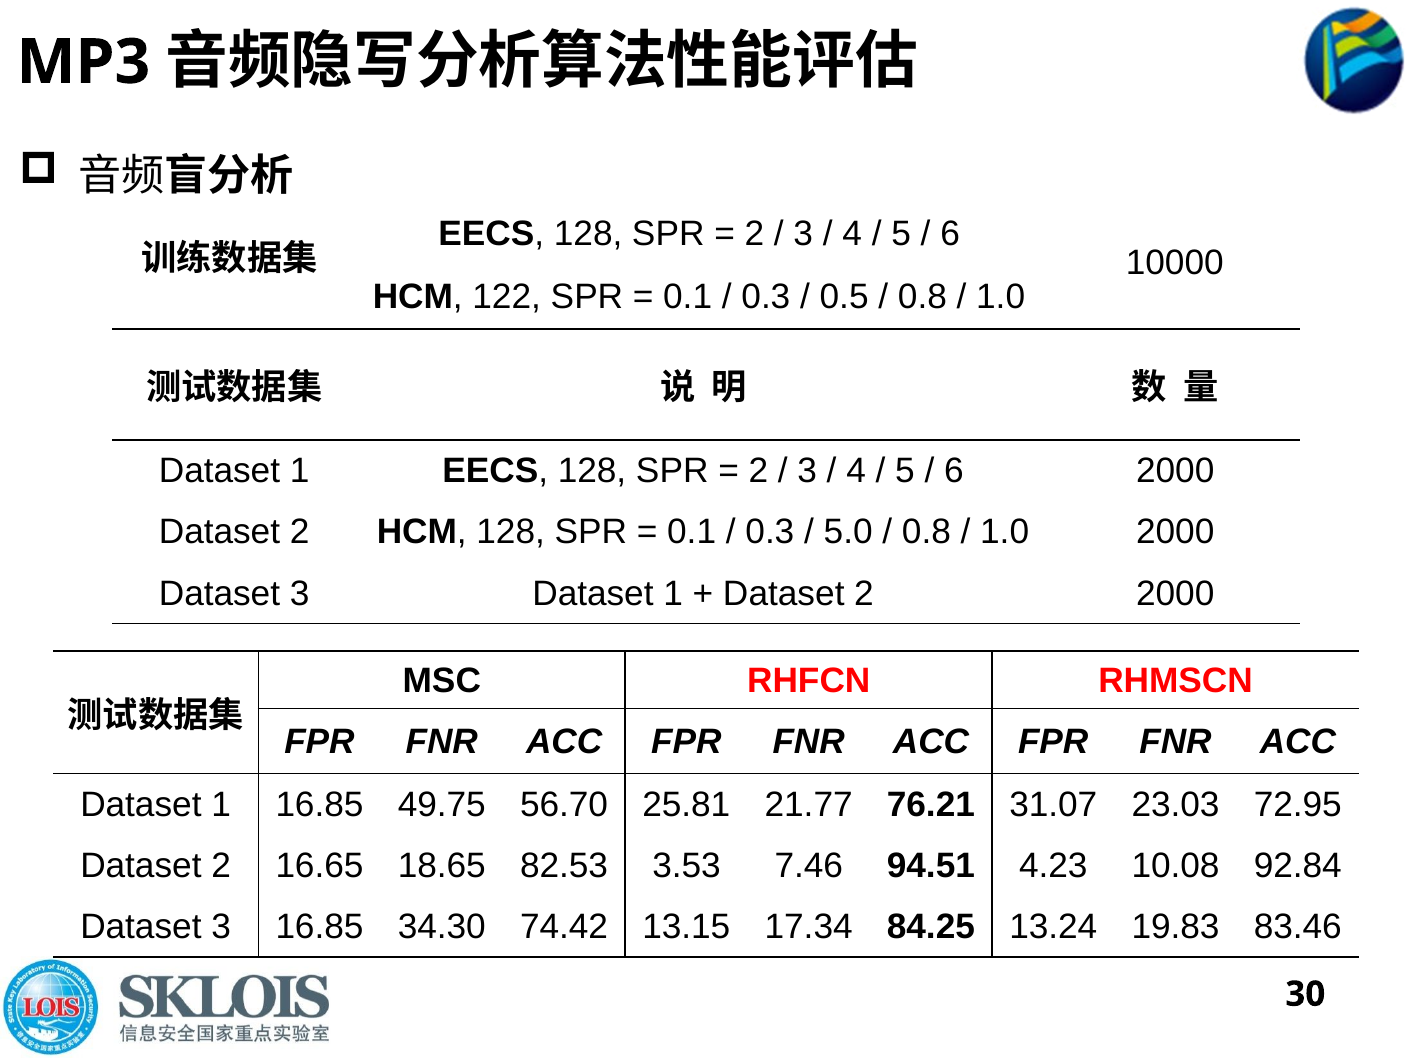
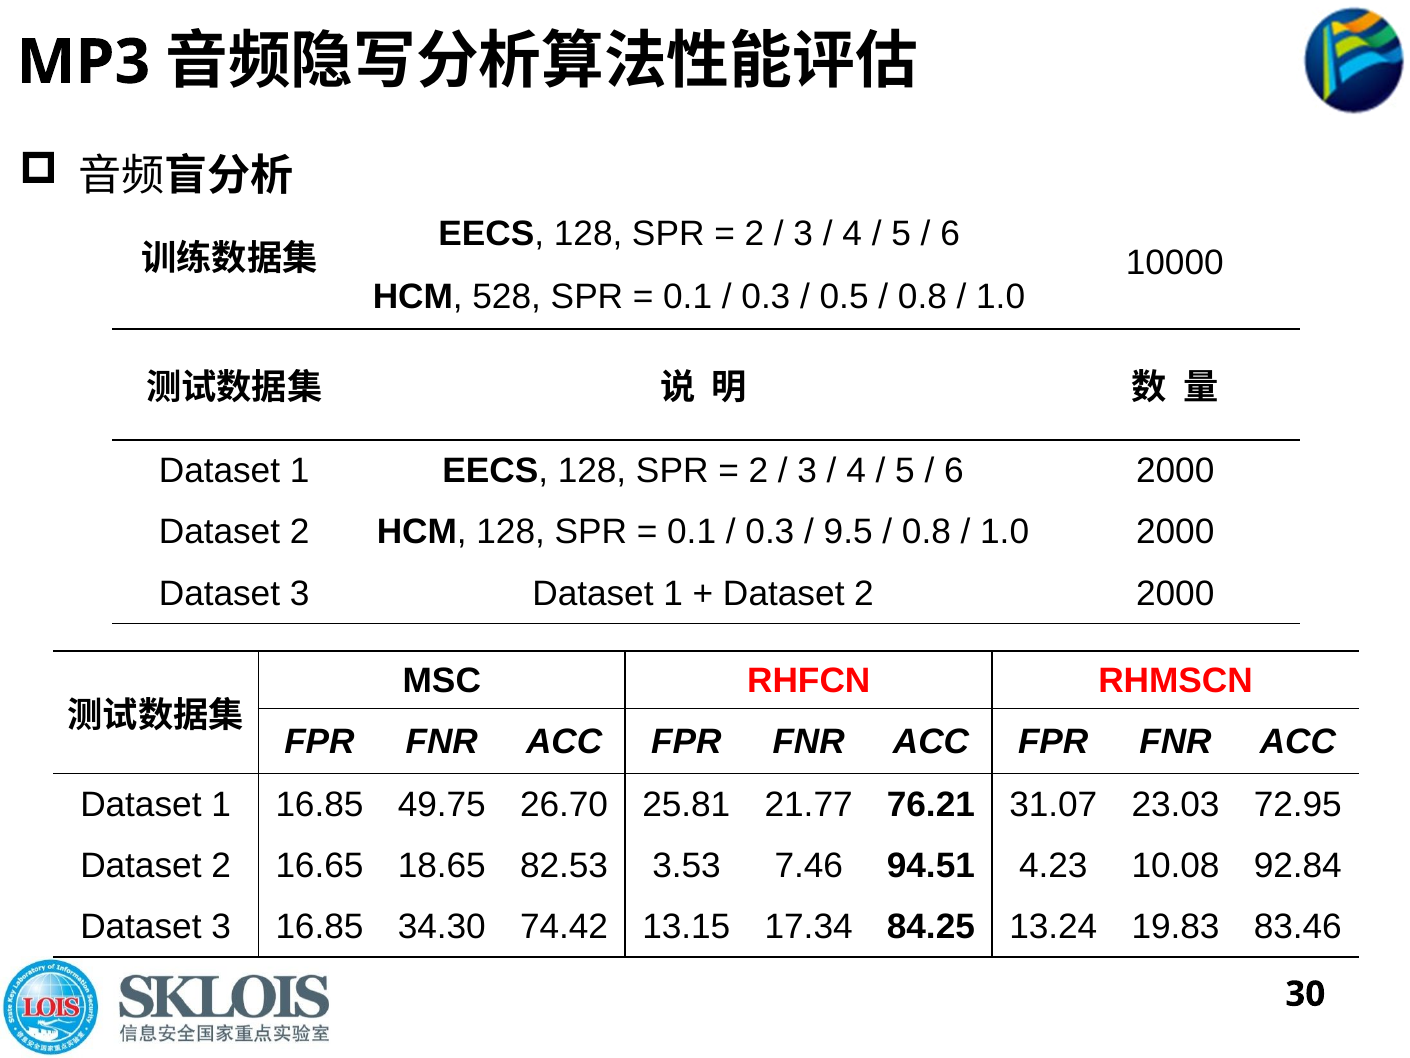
122: 122 -> 528 (507, 297)
5.0: 5.0 -> 9.5 (848, 532)
56.70: 56.70 -> 26.70 (564, 804)
